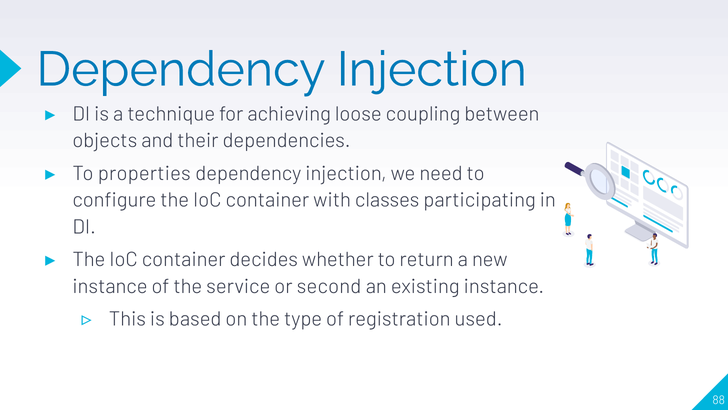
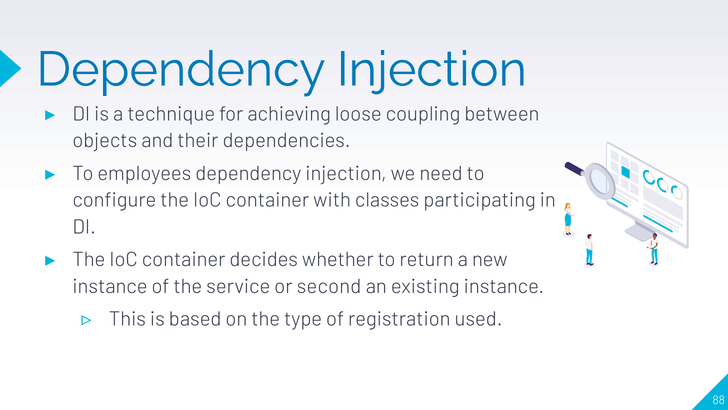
properties: properties -> employees (144, 173)
